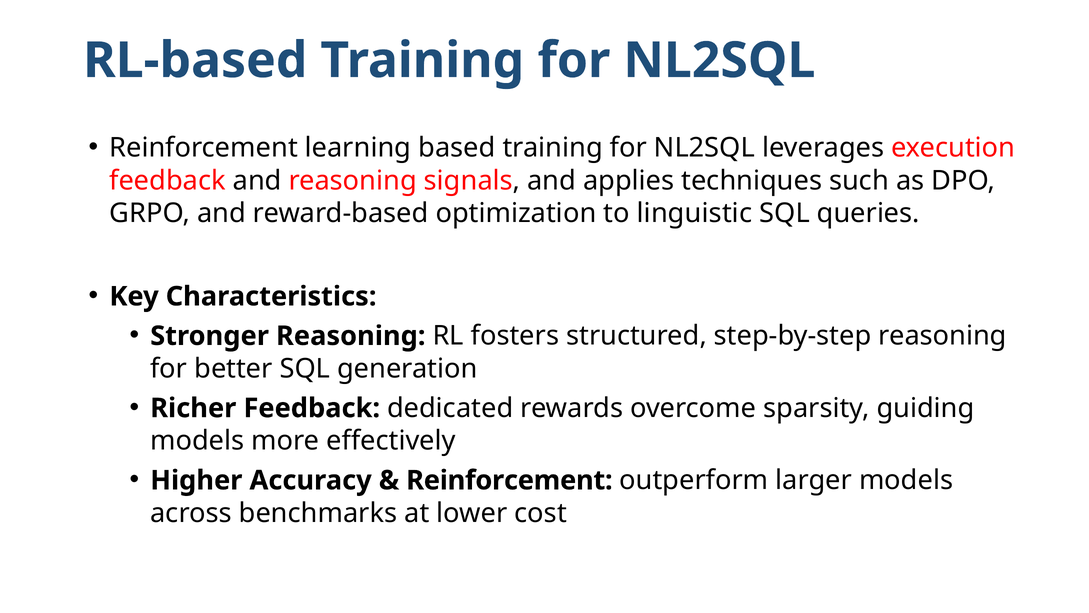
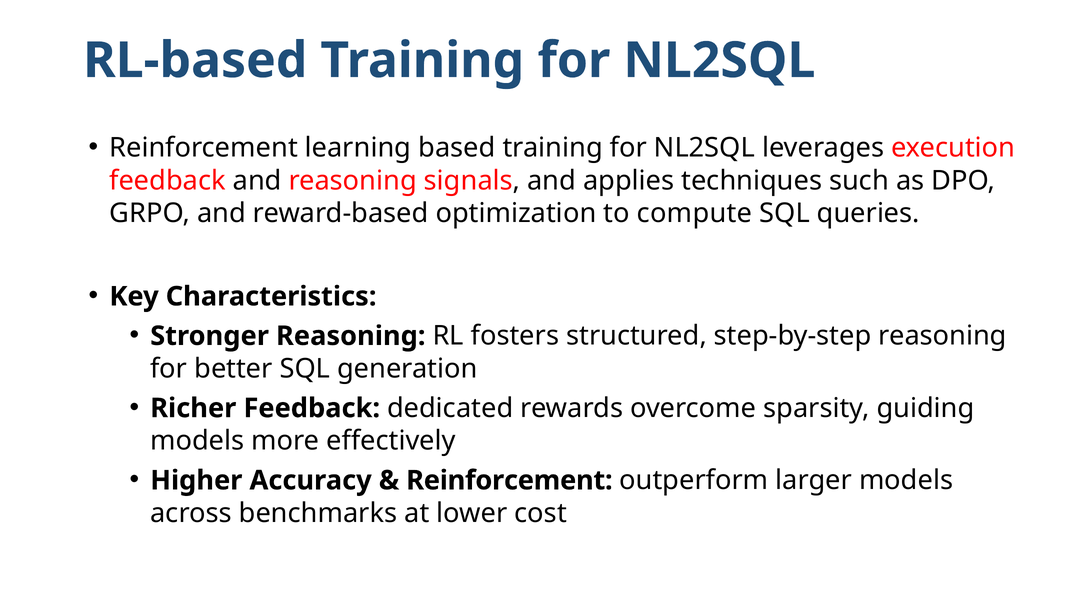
linguistic: linguistic -> compute (694, 213)
